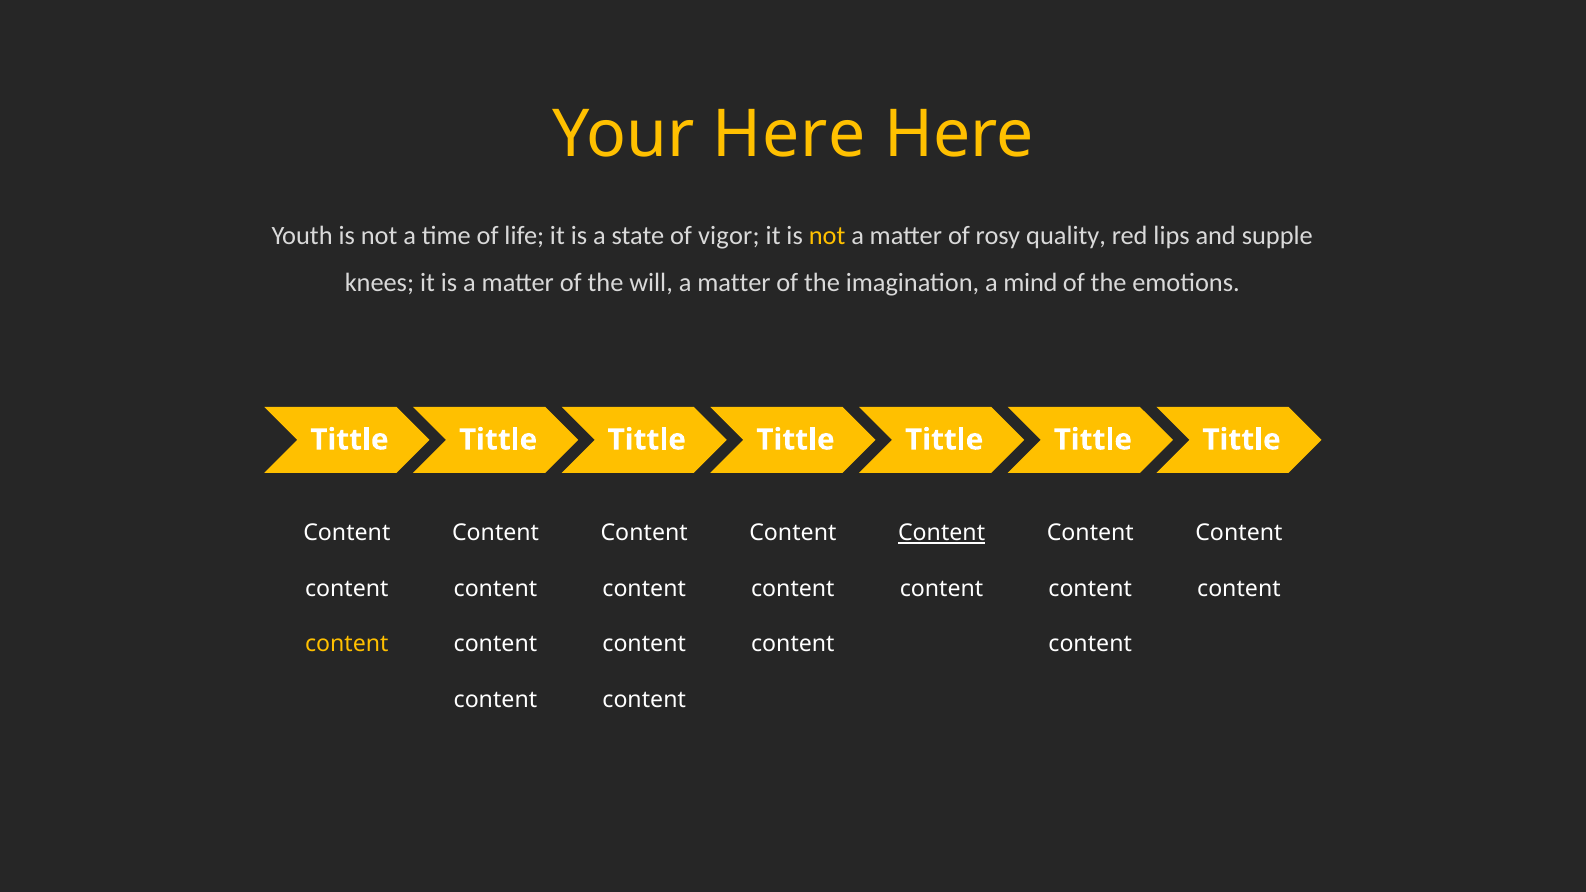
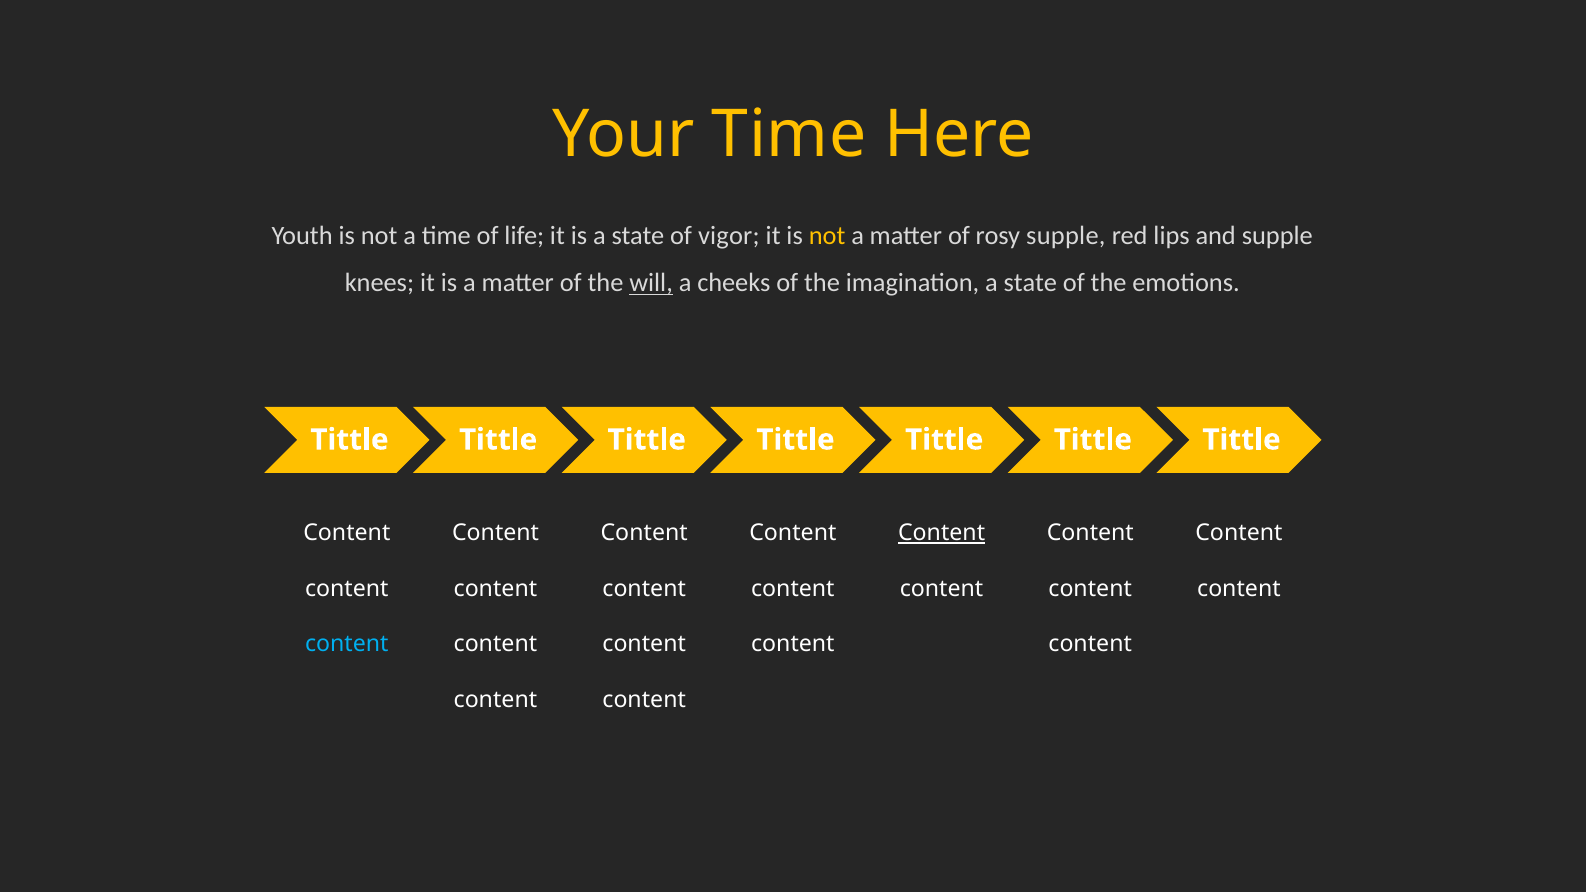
Your Here: Here -> Time (789, 135)
rosy quality: quality -> supple (1066, 236)
will underline: none -> present (651, 283)
matter: matter -> cheeks (734, 283)
imagination a mind: mind -> state (1030, 283)
content colour: yellow -> light blue (347, 644)
